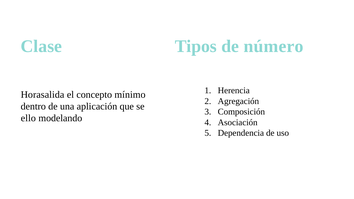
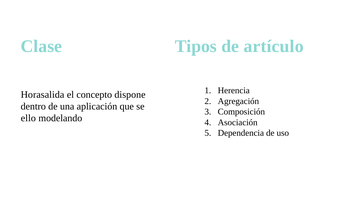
número: número -> artículo (274, 46)
mínimo: mínimo -> dispone (130, 95)
